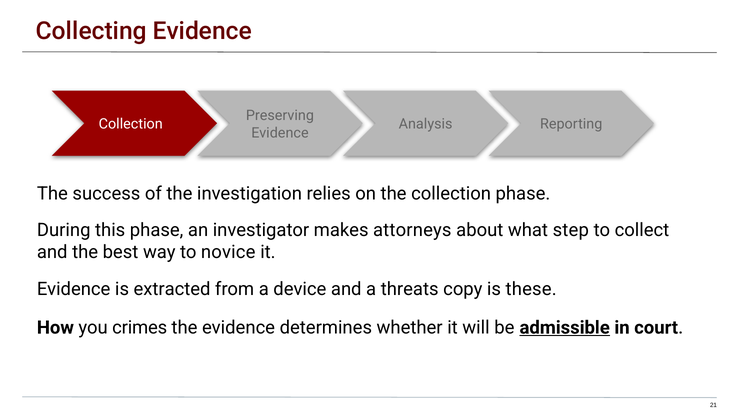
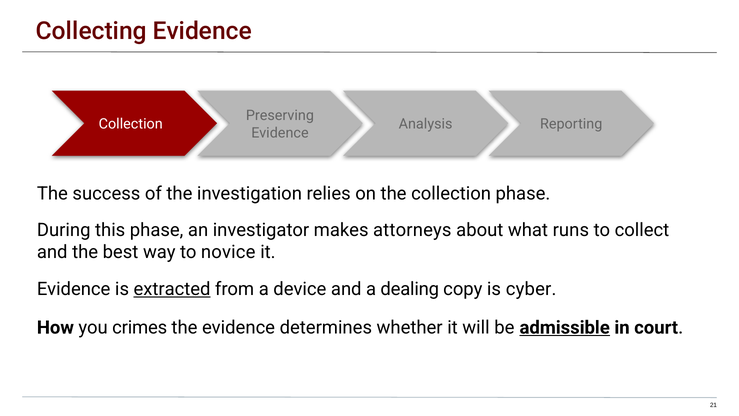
step: step -> runs (571, 230)
extracted underline: none -> present (172, 289)
threats: threats -> dealing (410, 289)
these: these -> cyber (531, 289)
